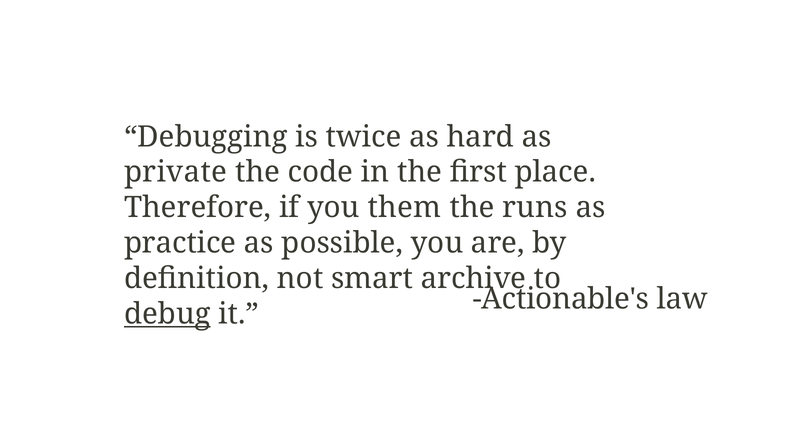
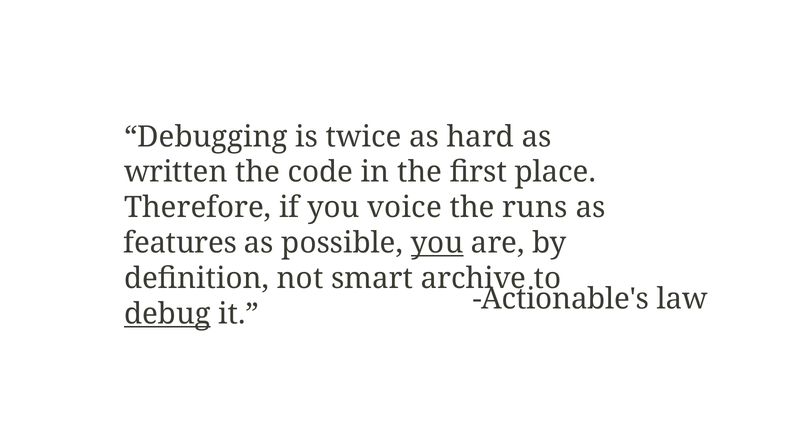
private: private -> written (176, 172)
them: them -> voice (405, 208)
practice: practice -> features (180, 243)
you underline: none -> present (437, 243)
